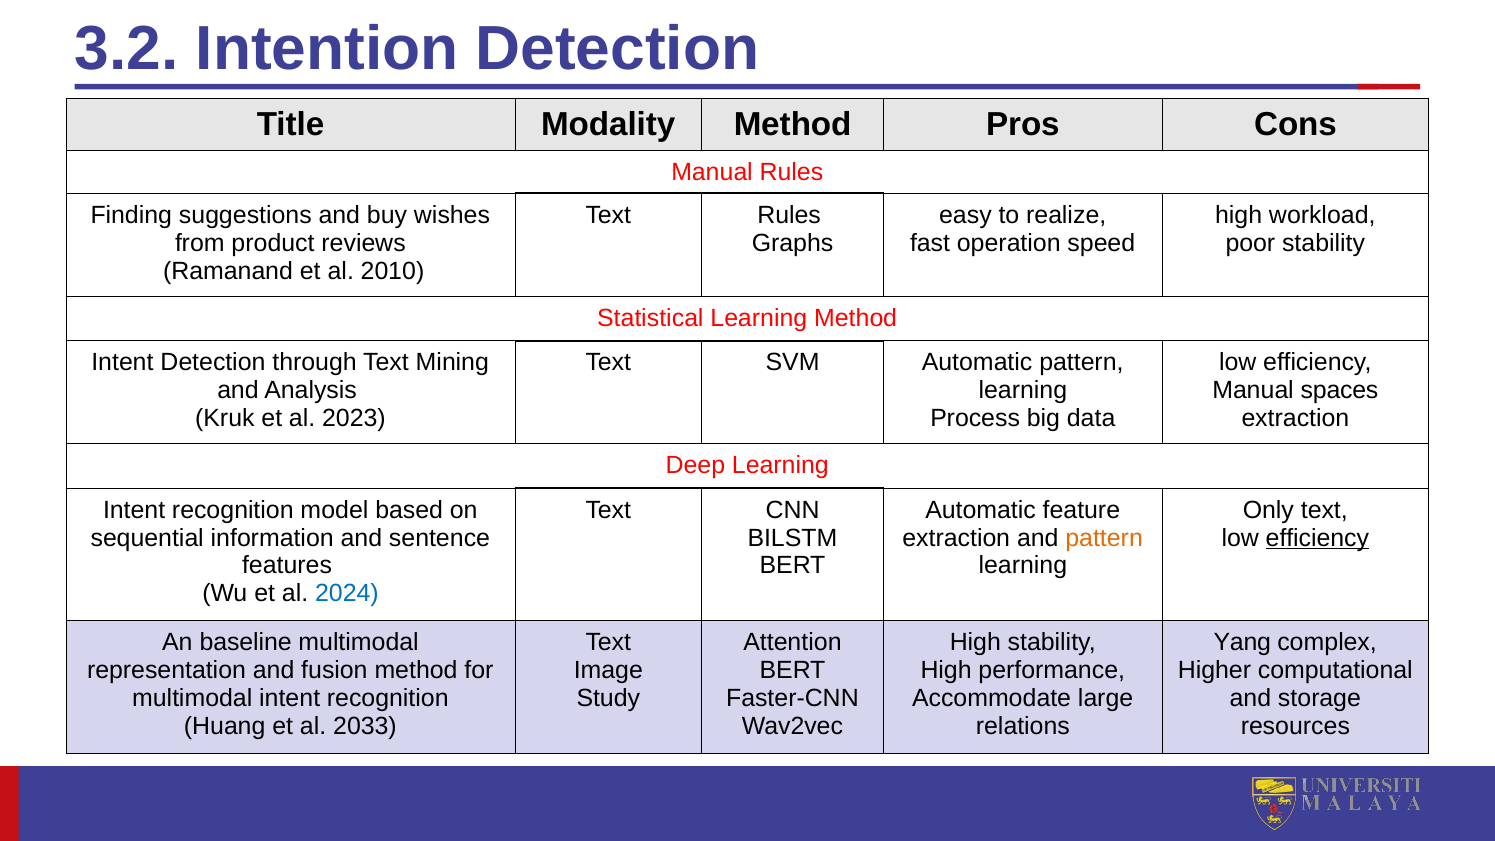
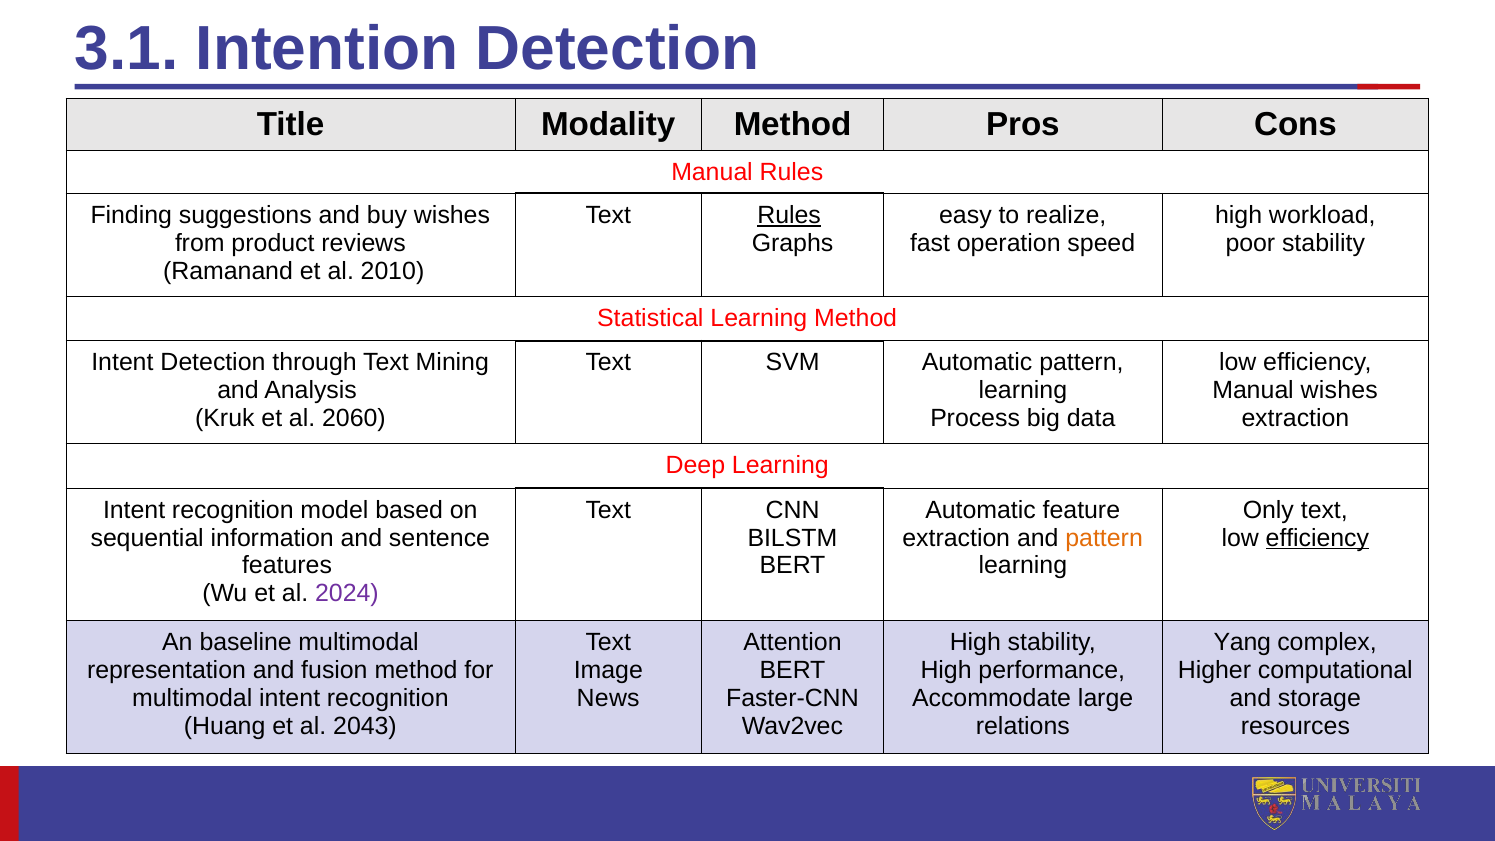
3.2: 3.2 -> 3.1 (127, 49)
Rules underline: none -> present (789, 215)
Manual spaces: spaces -> wishes (1339, 390)
2023: 2023 -> 2060 (354, 418)
2024 colour: blue -> purple (347, 594)
Study: Study -> News (608, 698)
2033: 2033 -> 2043 (365, 726)
